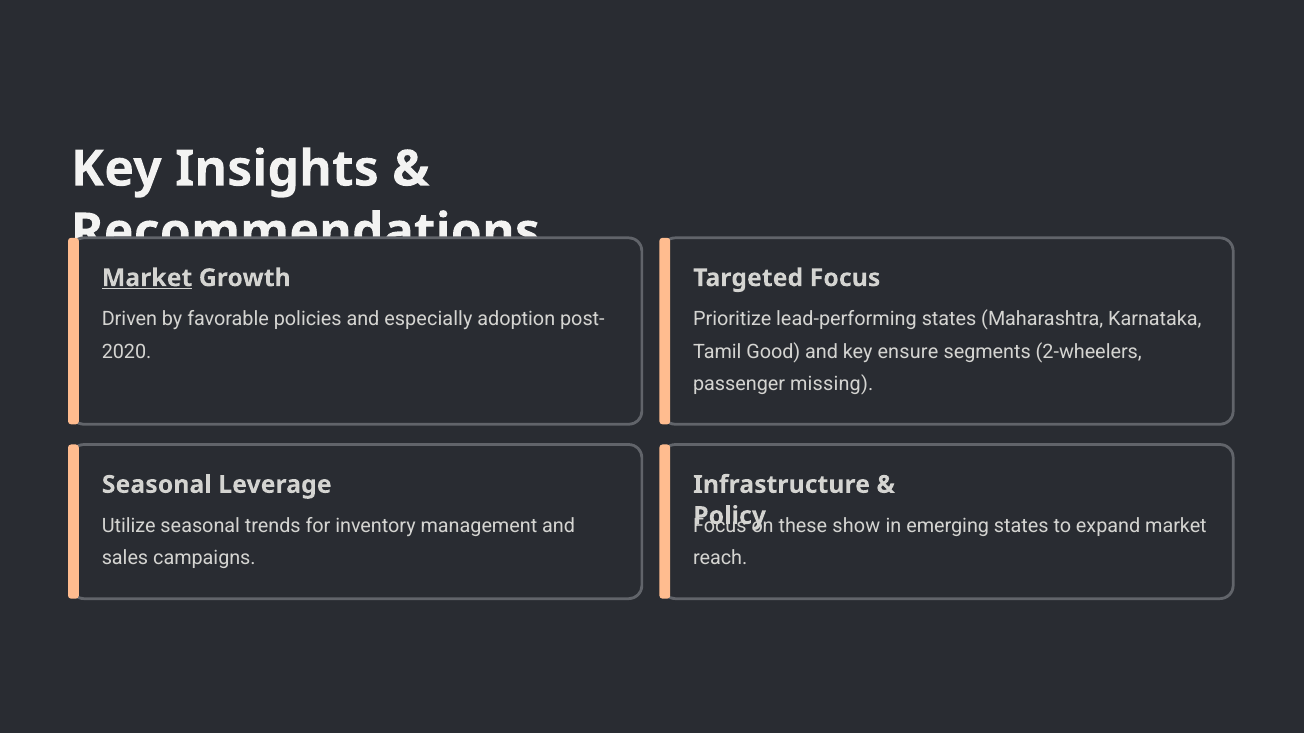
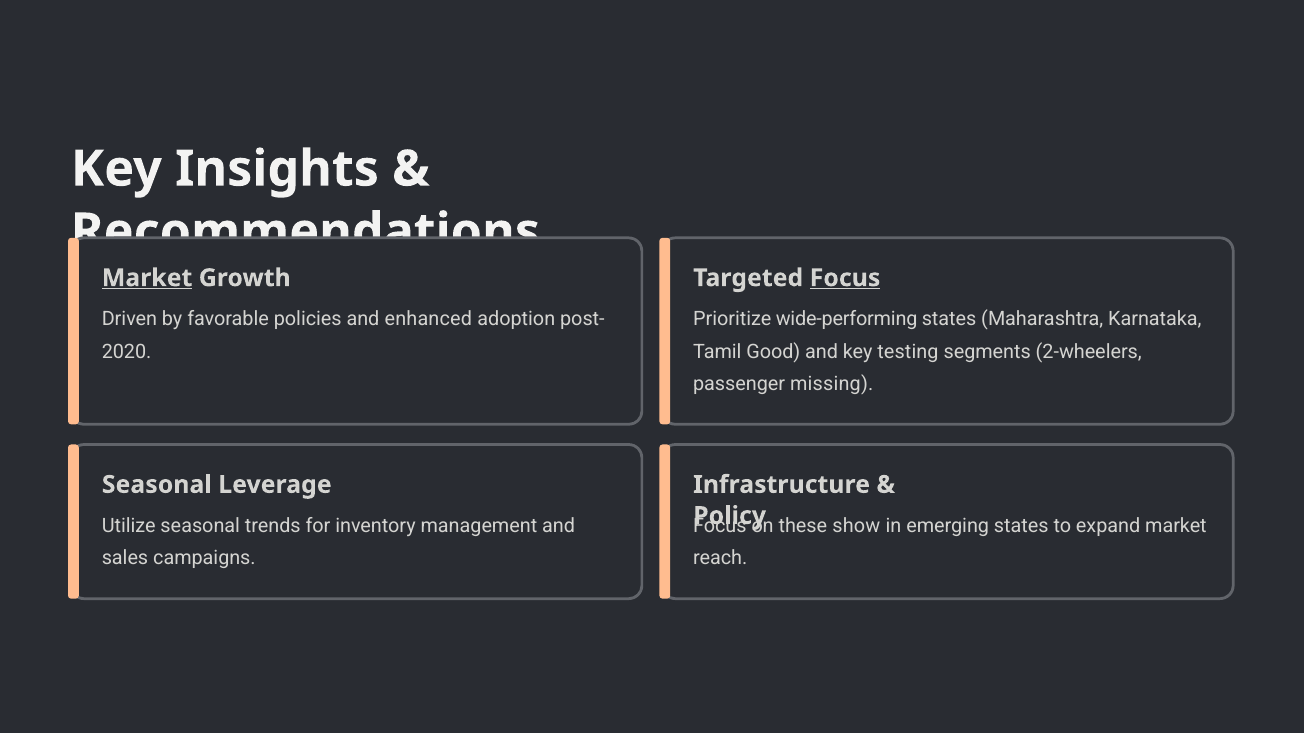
Focus underline: none -> present (845, 278)
especially: especially -> enhanced (428, 320)
lead-performing: lead-performing -> wide-performing (847, 320)
ensure: ensure -> testing (908, 352)
